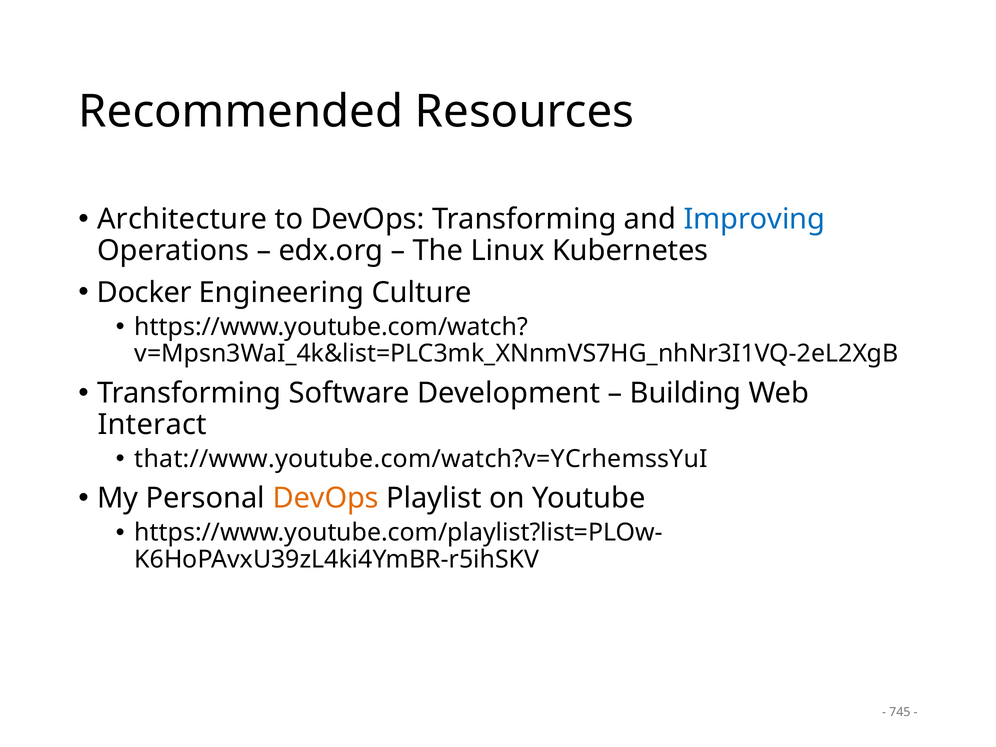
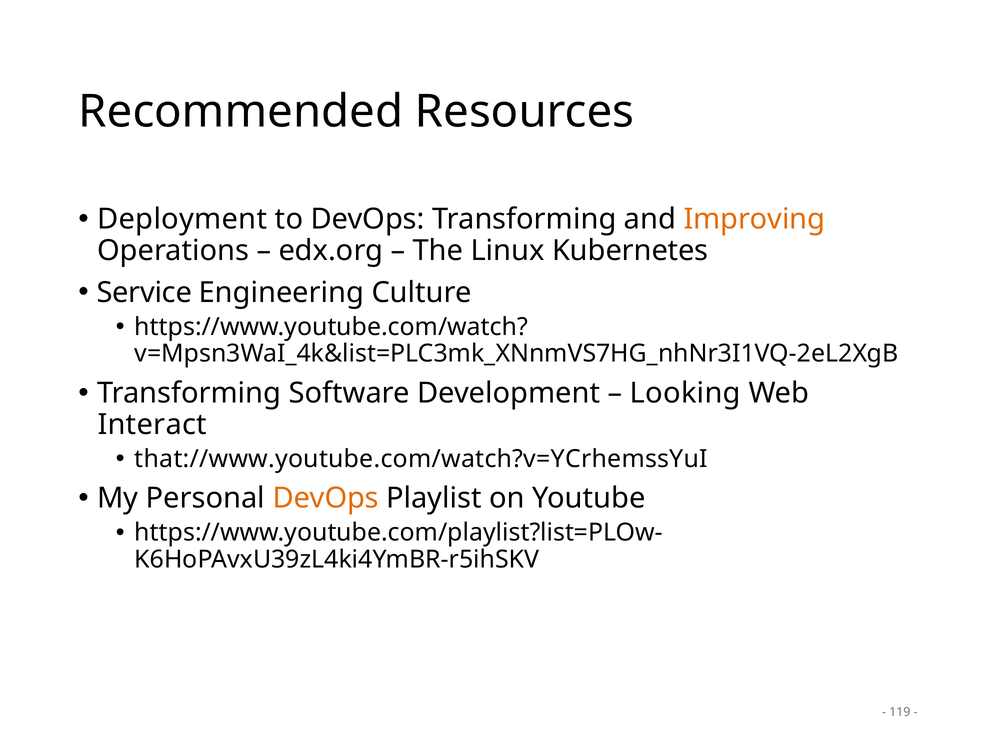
Architecture: Architecture -> Deployment (182, 219)
Improving colour: blue -> orange (754, 219)
Docker: Docker -> Service (144, 292)
Building: Building -> Looking (685, 393)
745: 745 -> 119 (900, 712)
